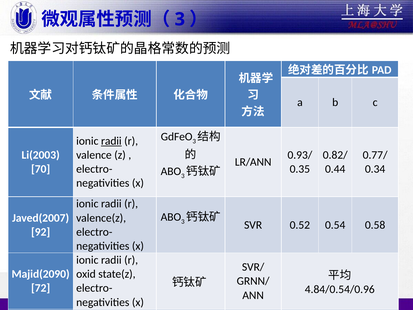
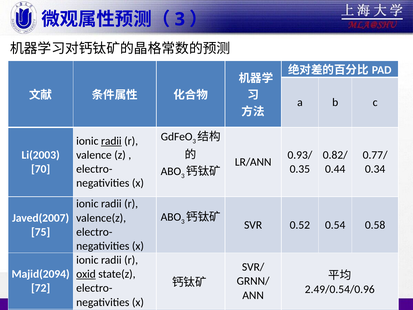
92: 92 -> 75 (41, 232)
Majid(2090: Majid(2090 -> Majid(2094 (41, 274)
oxid underline: none -> present (86, 274)
4.84/0.54/0.96: 4.84/0.54/0.96 -> 2.49/0.54/0.96 (340, 289)
